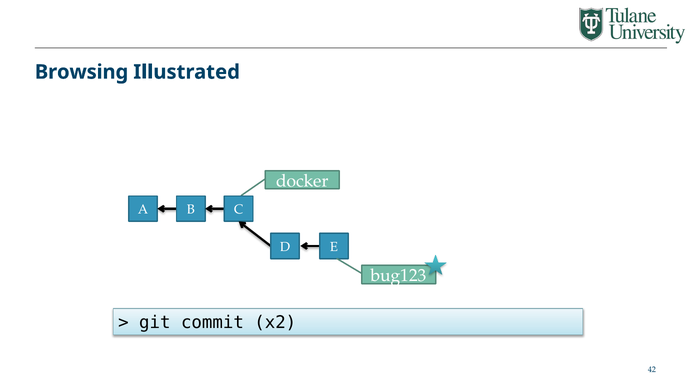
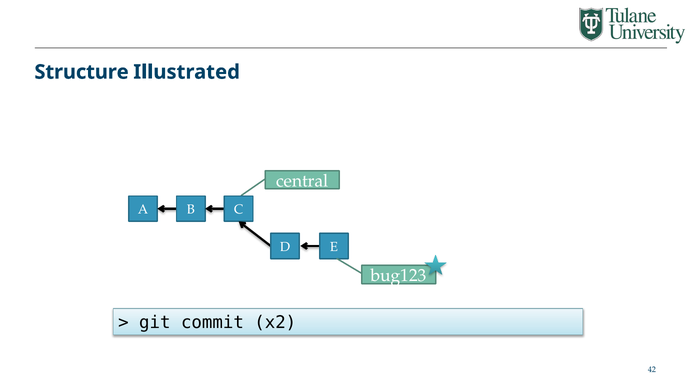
Browsing: Browsing -> Structure (82, 72)
docker: docker -> central (302, 181)
